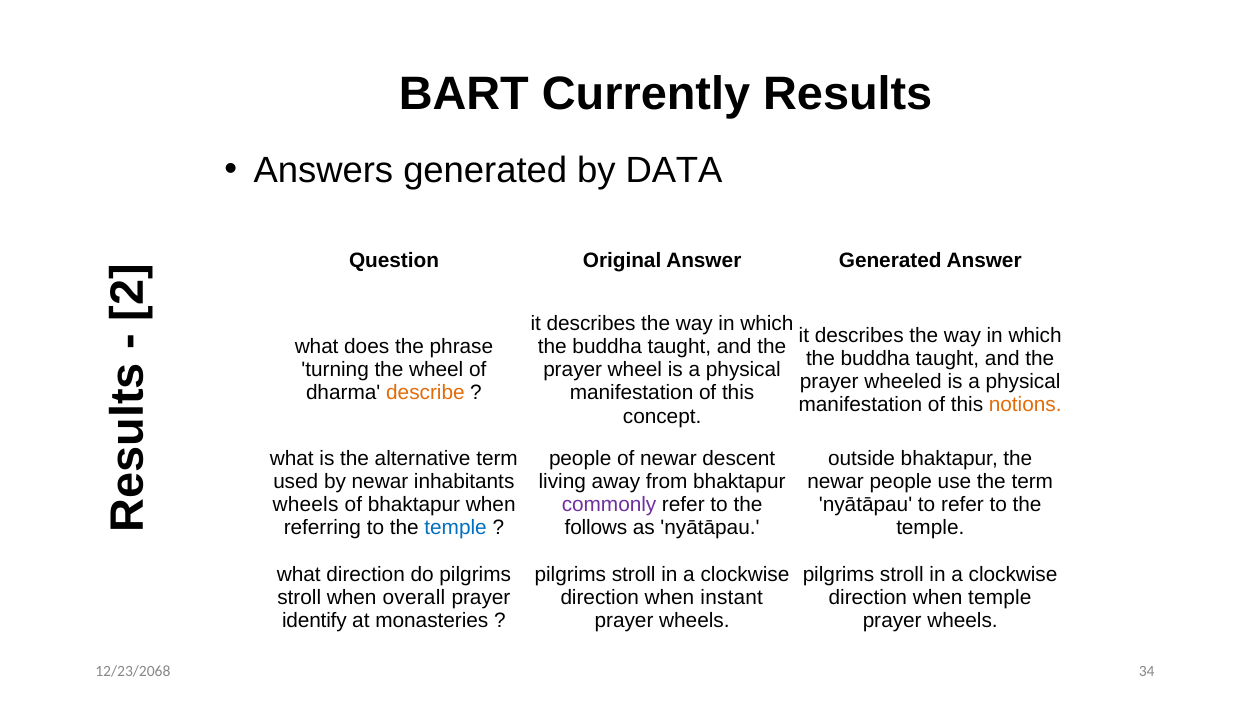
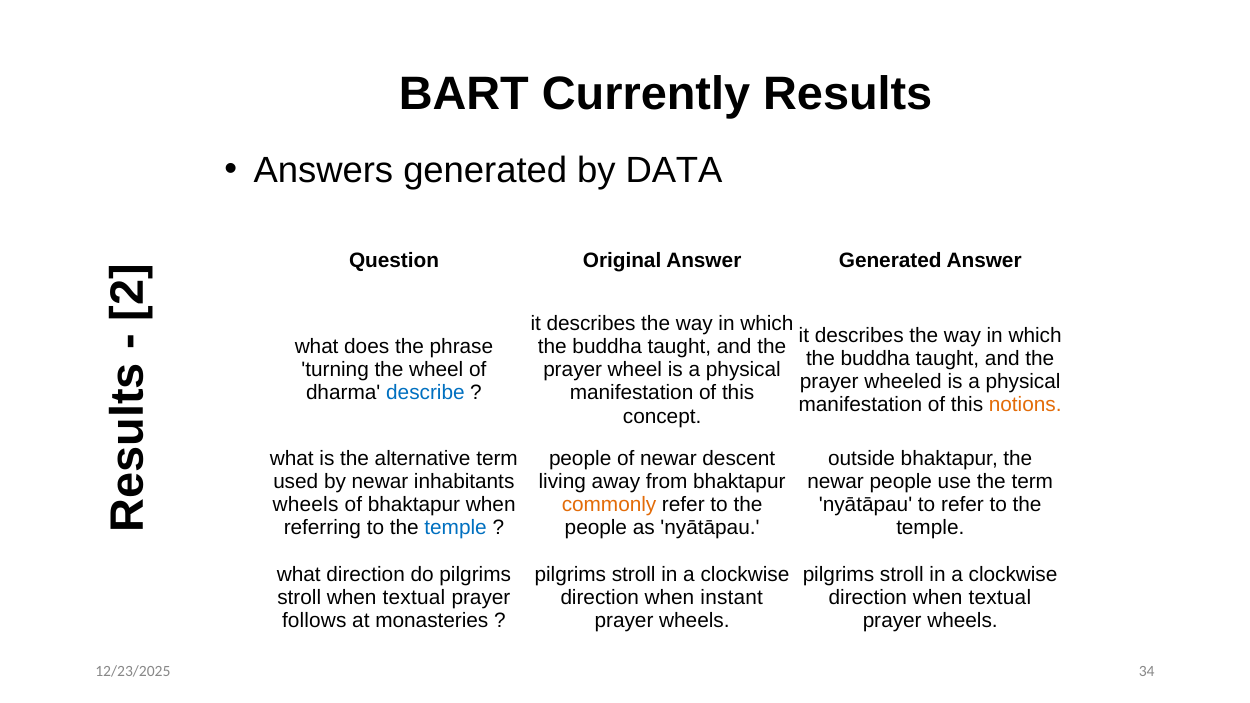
describe colour: orange -> blue (425, 393)
commonly colour: purple -> orange (609, 505)
follows: follows -> people (596, 528)
stroll when overall: overall -> textual (414, 598)
direction when temple: temple -> textual (1000, 598)
identify: identify -> follows (314, 621)
12/23/2068: 12/23/2068 -> 12/23/2025 (133, 671)
